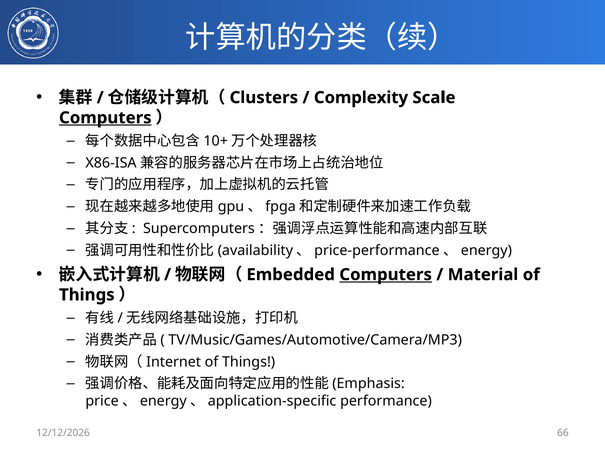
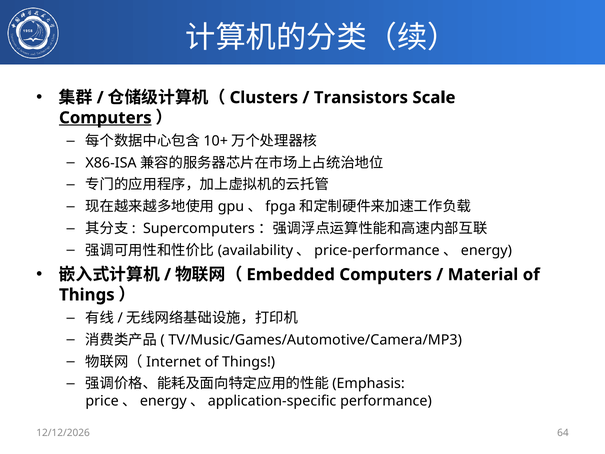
Complexity: Complexity -> Transistors (361, 98)
Computers underline: present -> none (386, 274)
66: 66 -> 64 (563, 433)
